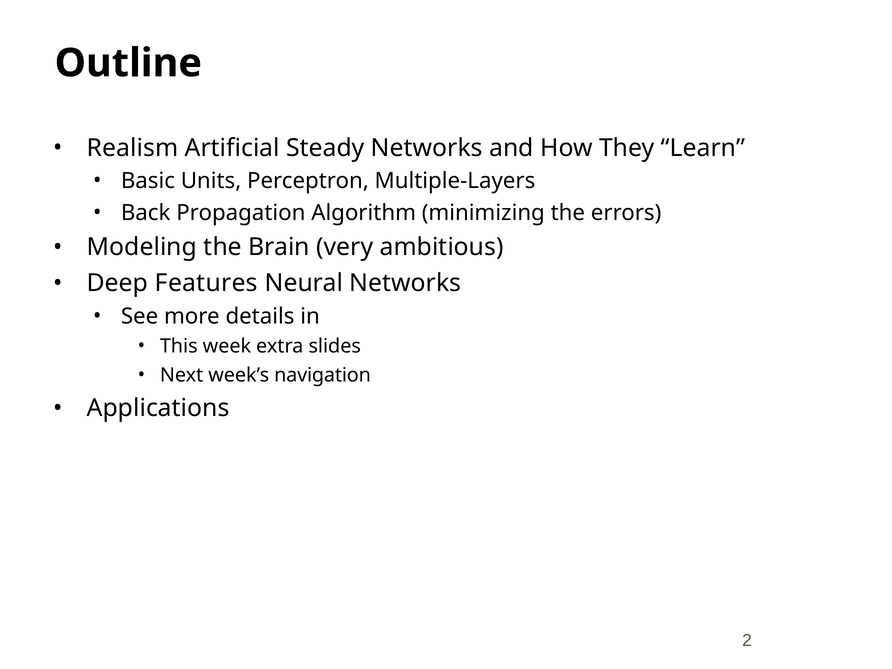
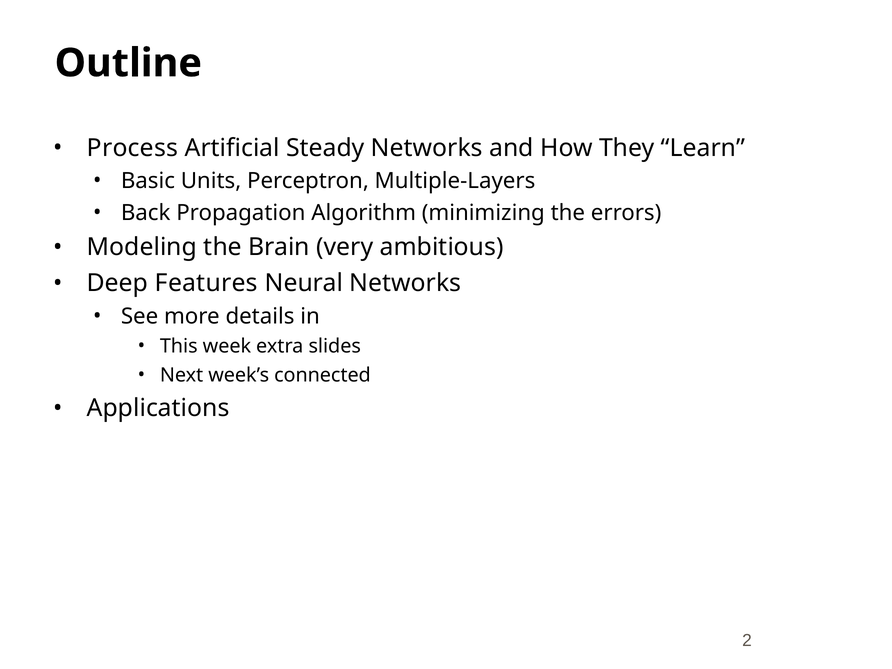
Realism: Realism -> Process (132, 148)
navigation: navigation -> connected (322, 375)
